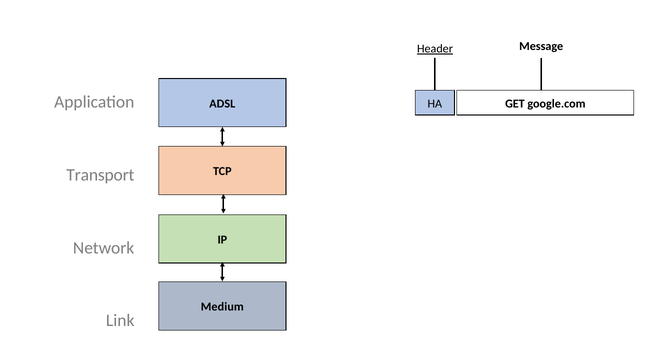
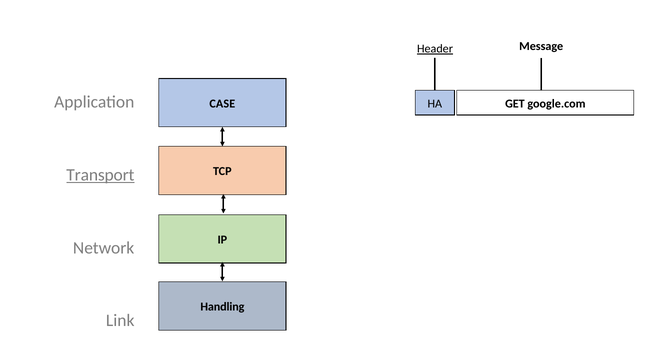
ADSL: ADSL -> CASE (222, 104)
Transport underline: none -> present (100, 175)
Medium: Medium -> Handling (222, 307)
